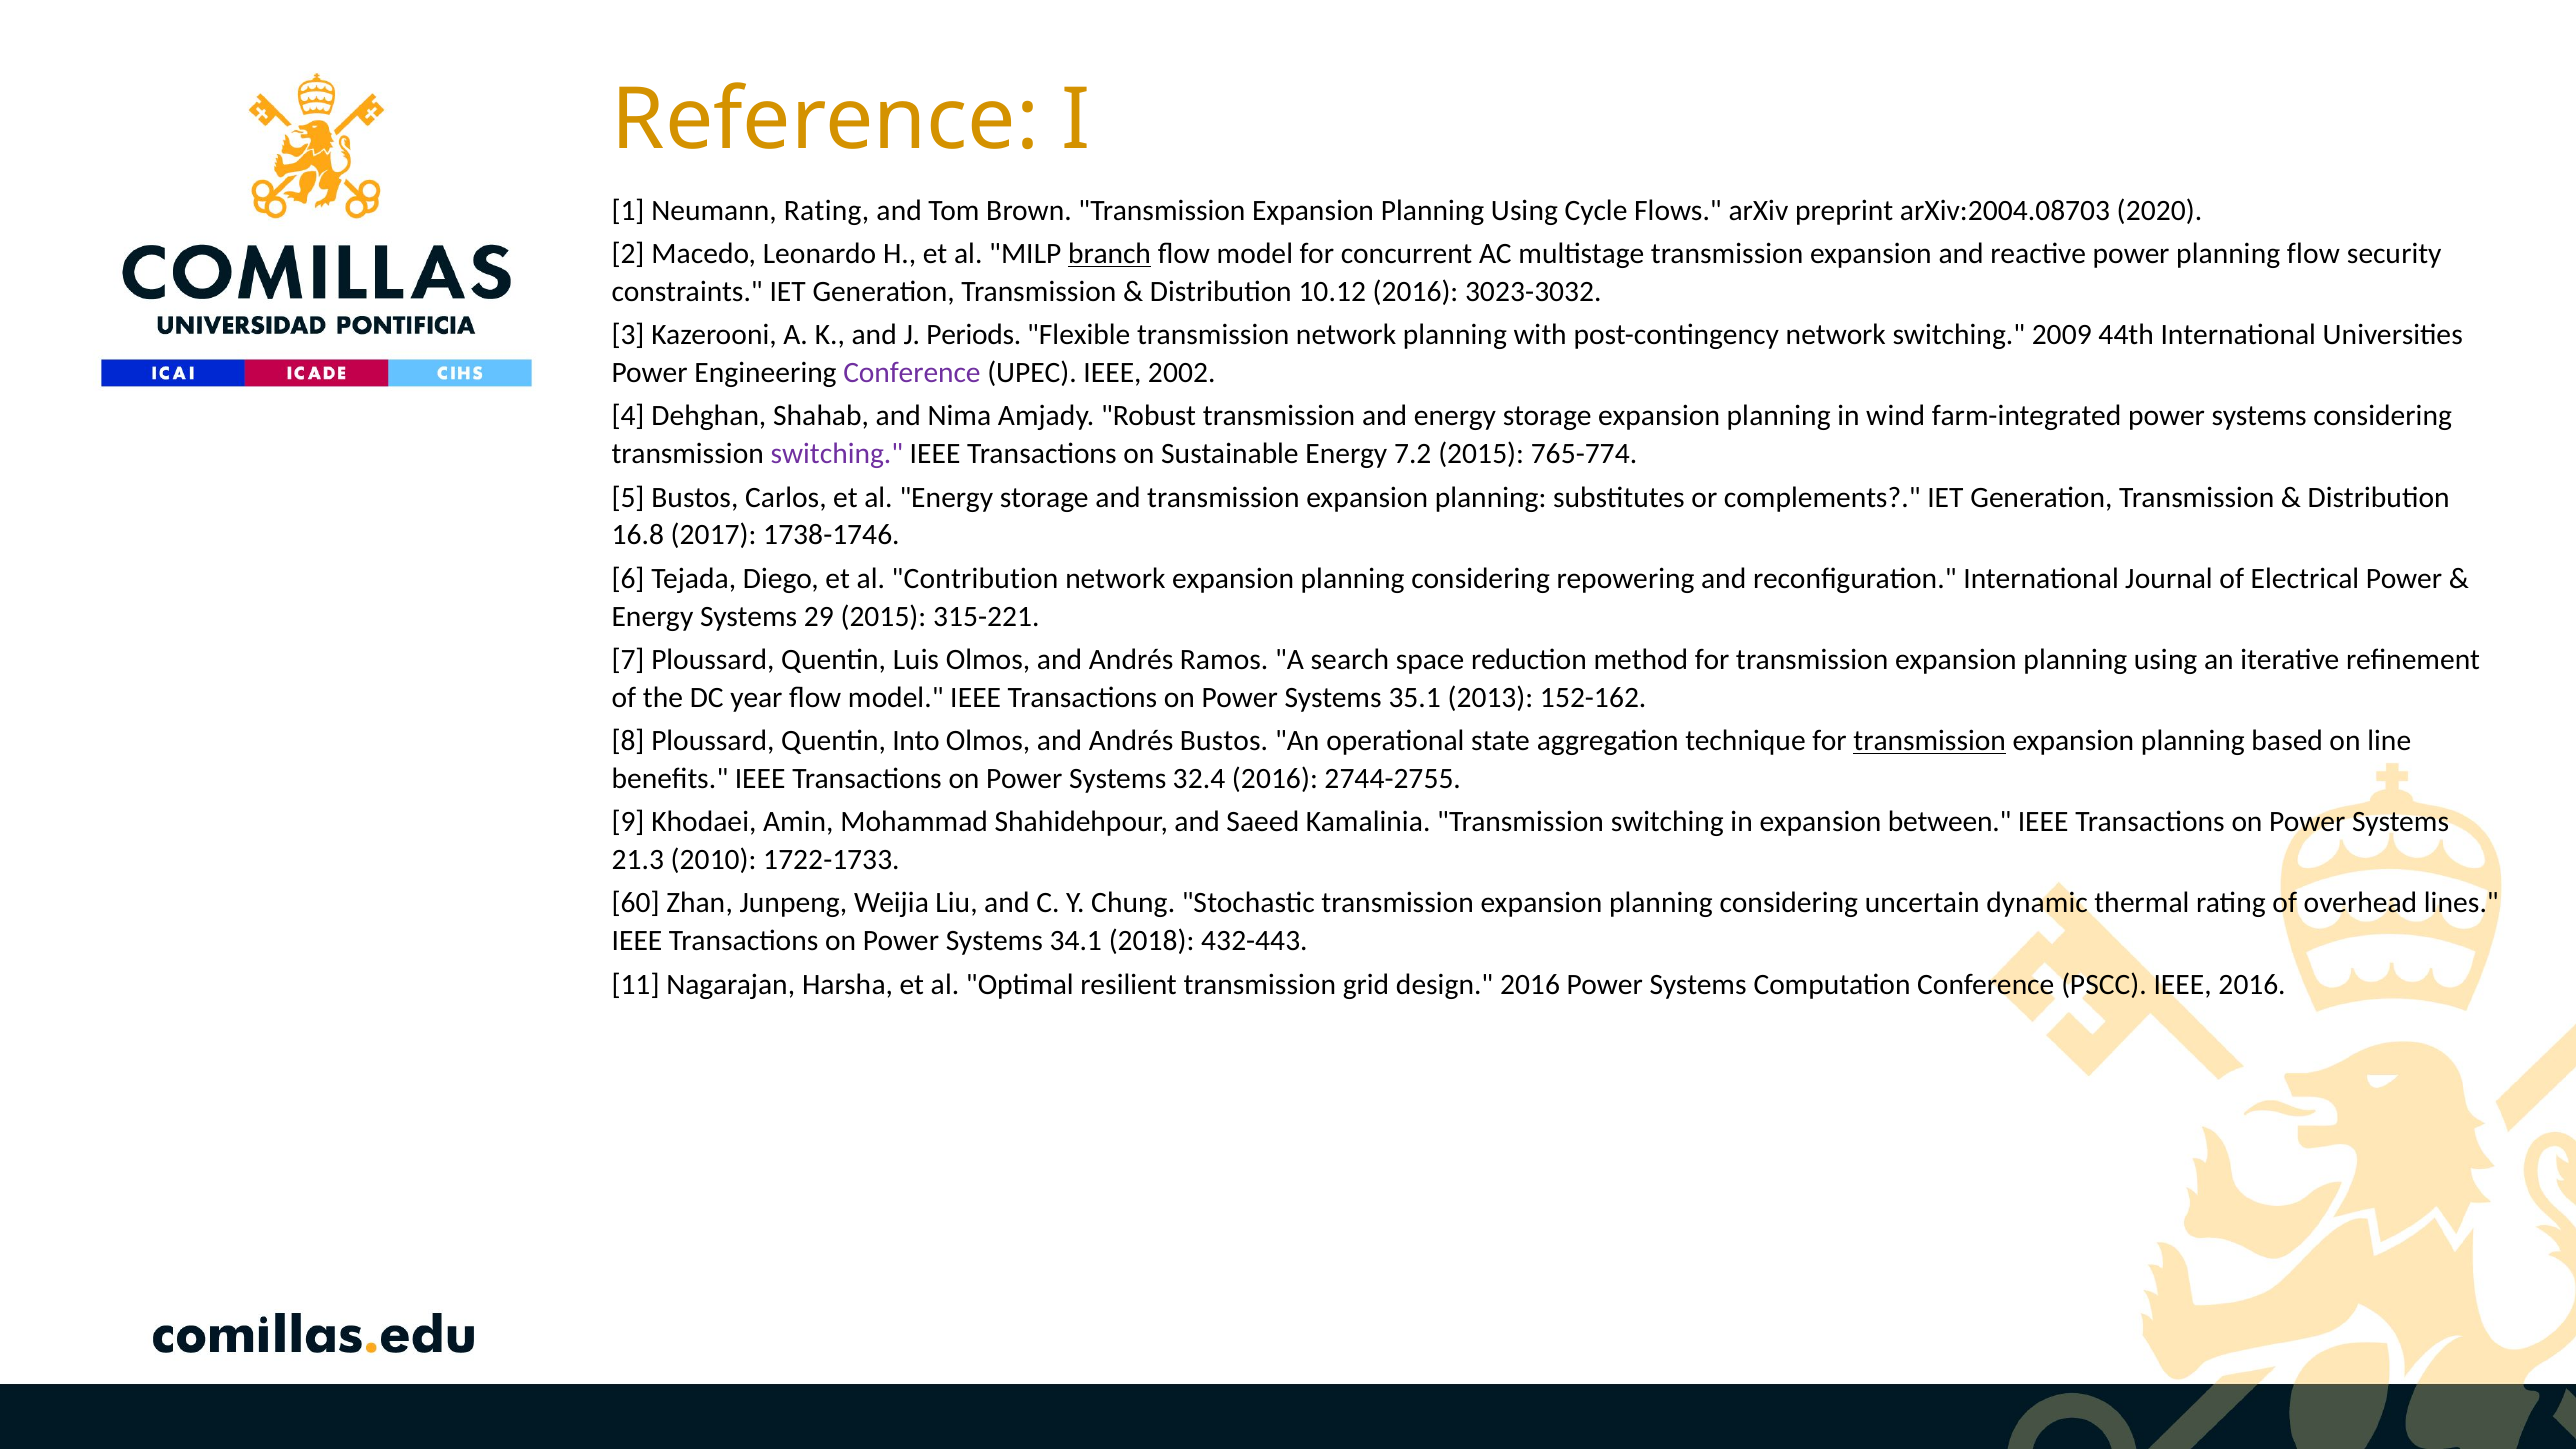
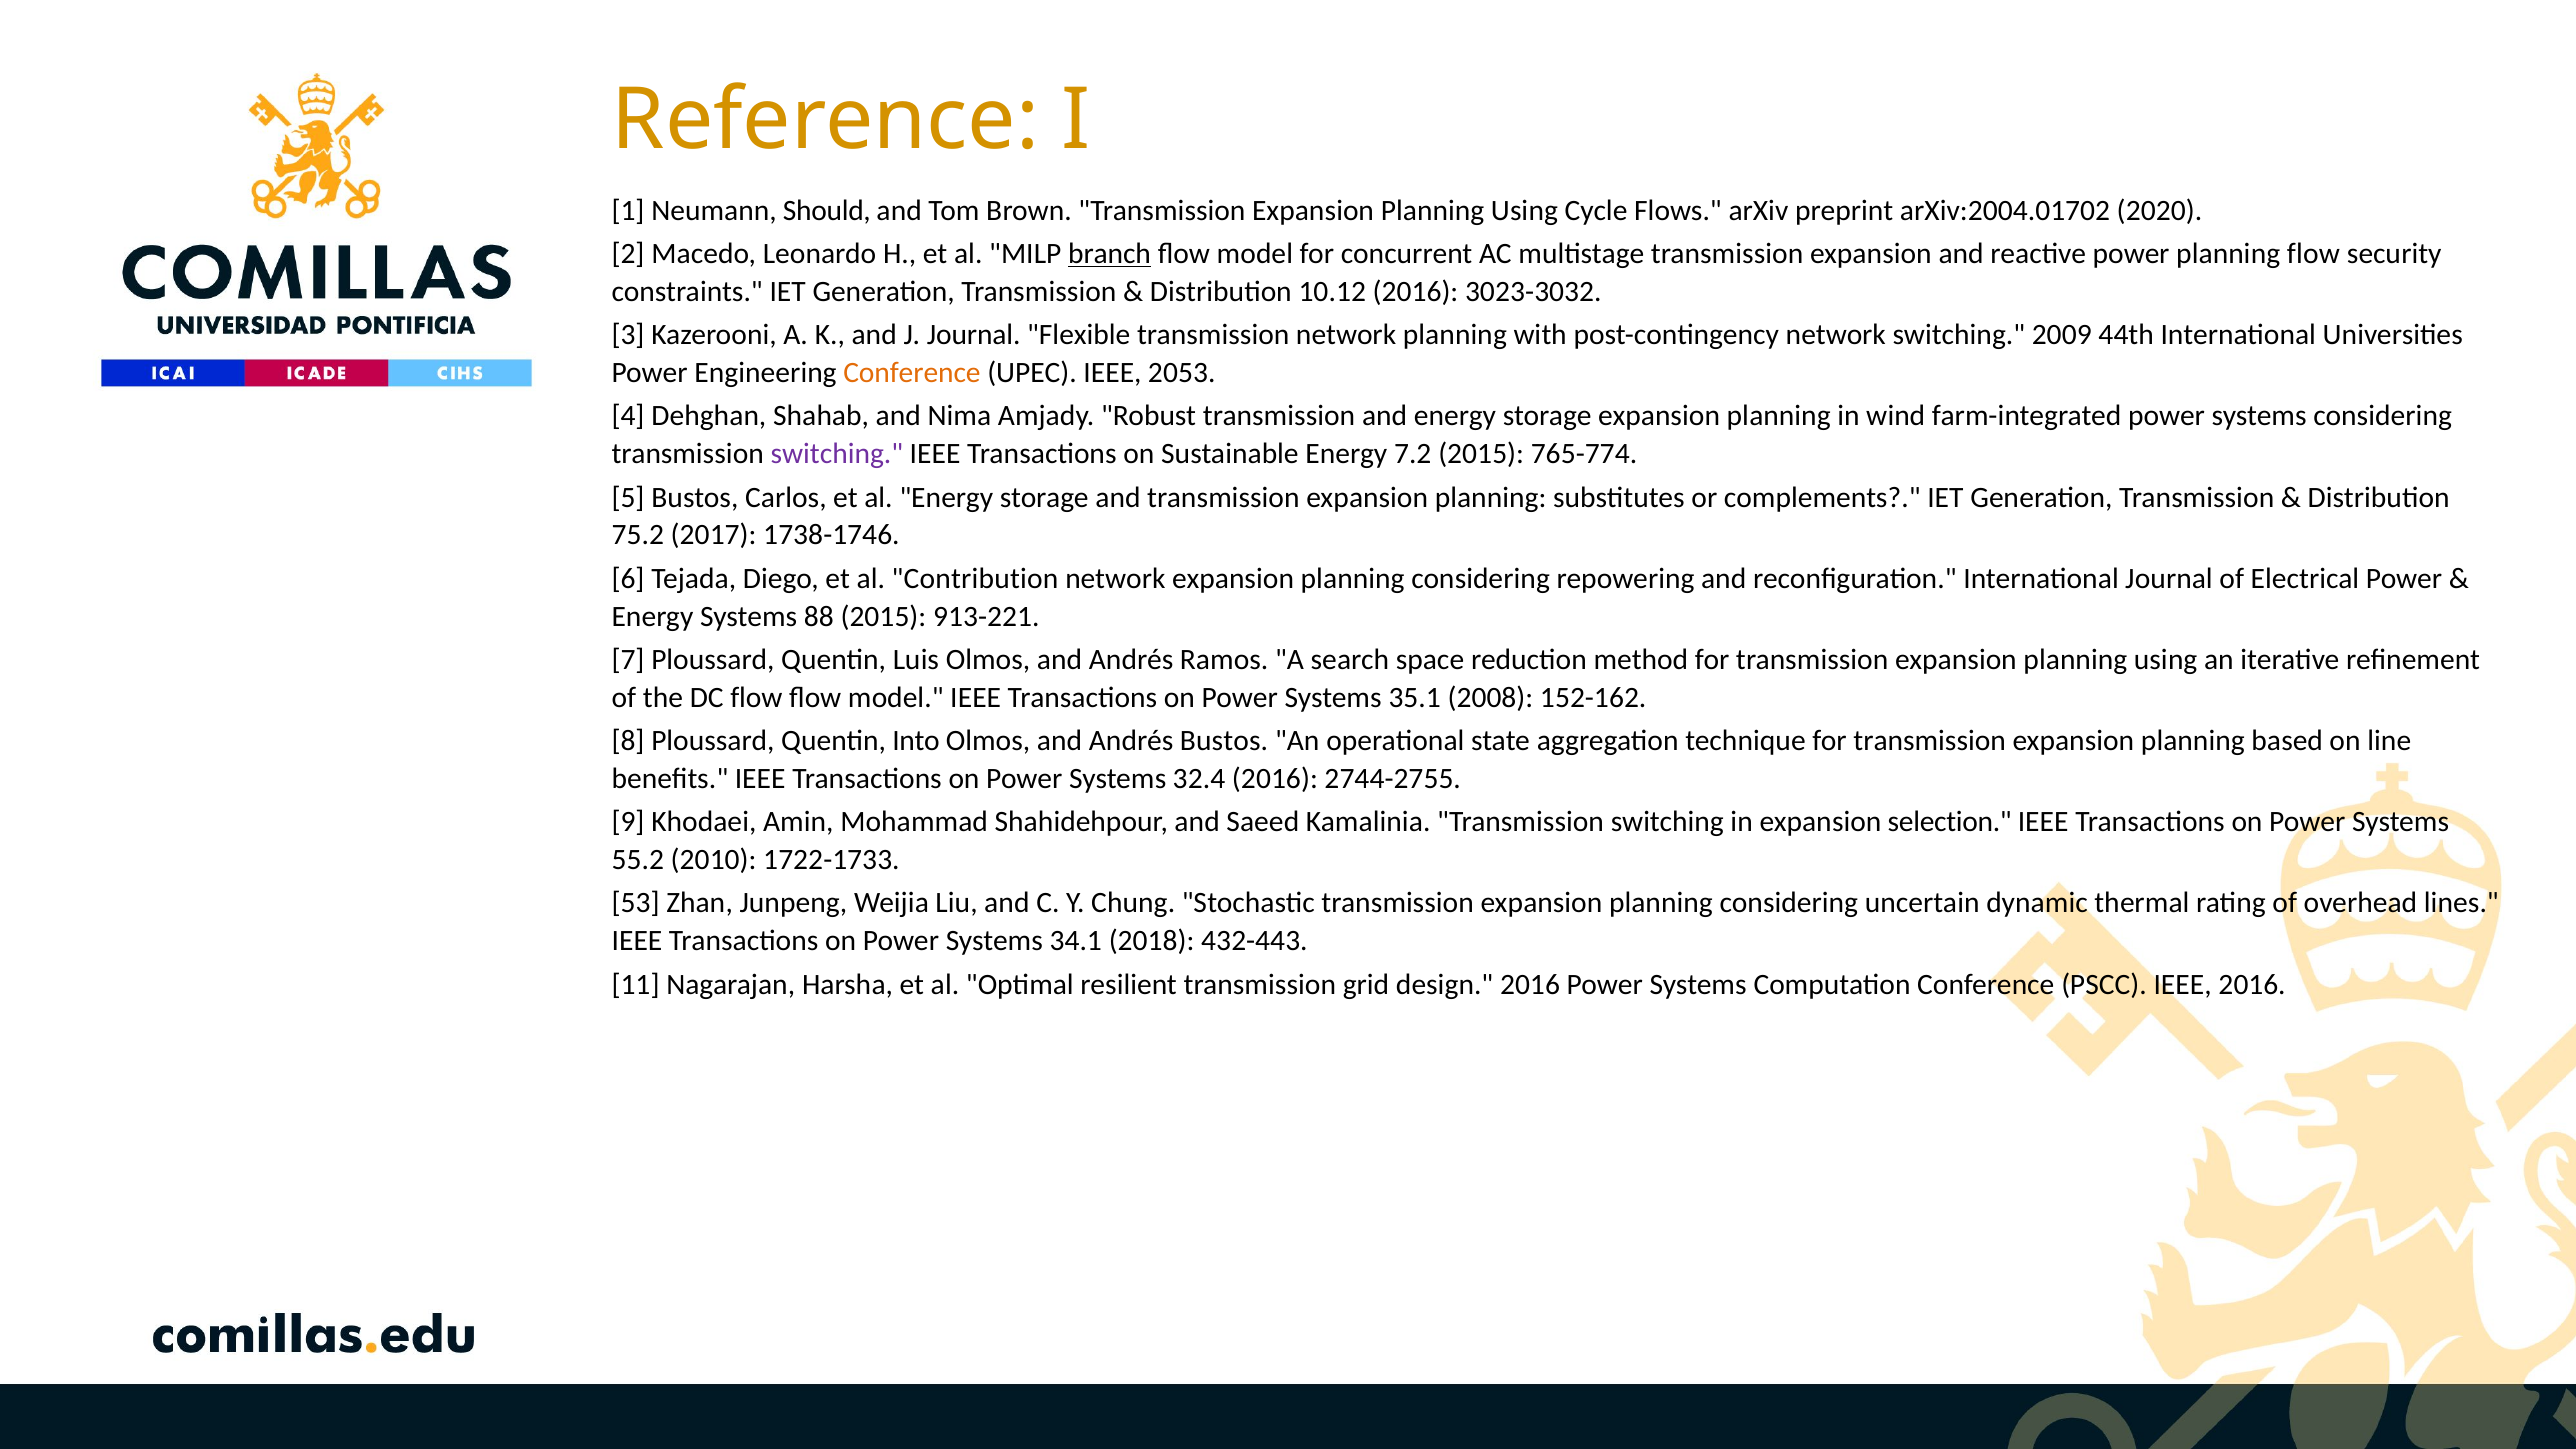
Neumann Rating: Rating -> Should (827, 211)
arXiv:2004.08703: arXiv:2004.08703 -> arXiv:2004.01702 (2005, 211)
J Periods: Periods -> Journal (974, 335)
Conference colour: purple -> orange (912, 373)
2002: 2002 -> 2053 (1182, 373)
16.8: 16.8 -> 75.2 (638, 535)
29: 29 -> 88 (819, 616)
315-221: 315-221 -> 913-221 (986, 616)
DC year: year -> flow (756, 698)
2013: 2013 -> 2008 (1490, 698)
transmission underline: present -> none (1930, 741)
between: between -> selection (1950, 822)
21.3: 21.3 -> 55.2 (638, 860)
60: 60 -> 53 (636, 903)
